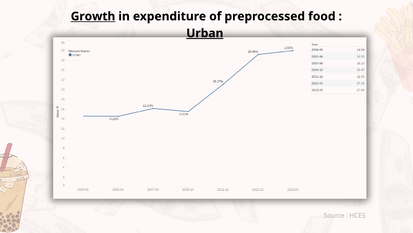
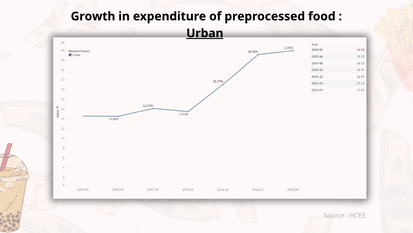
Growth underline: present -> none (93, 16)
